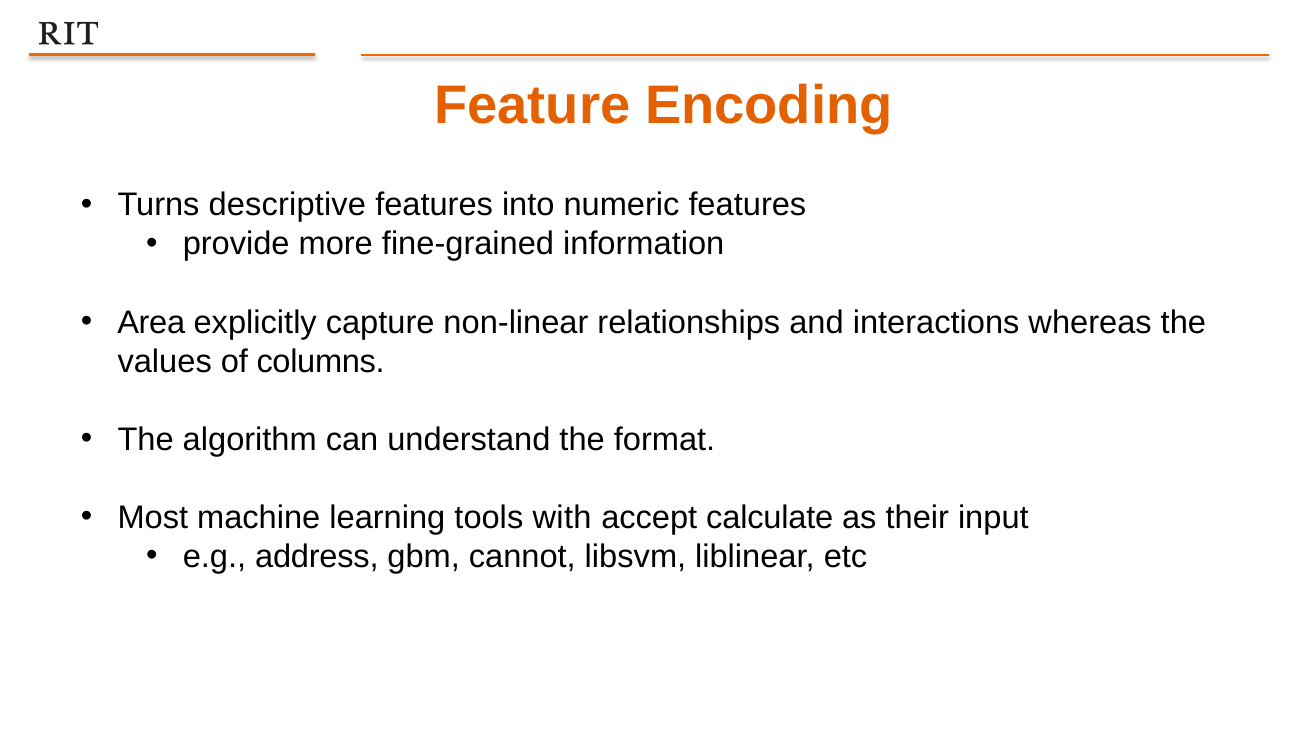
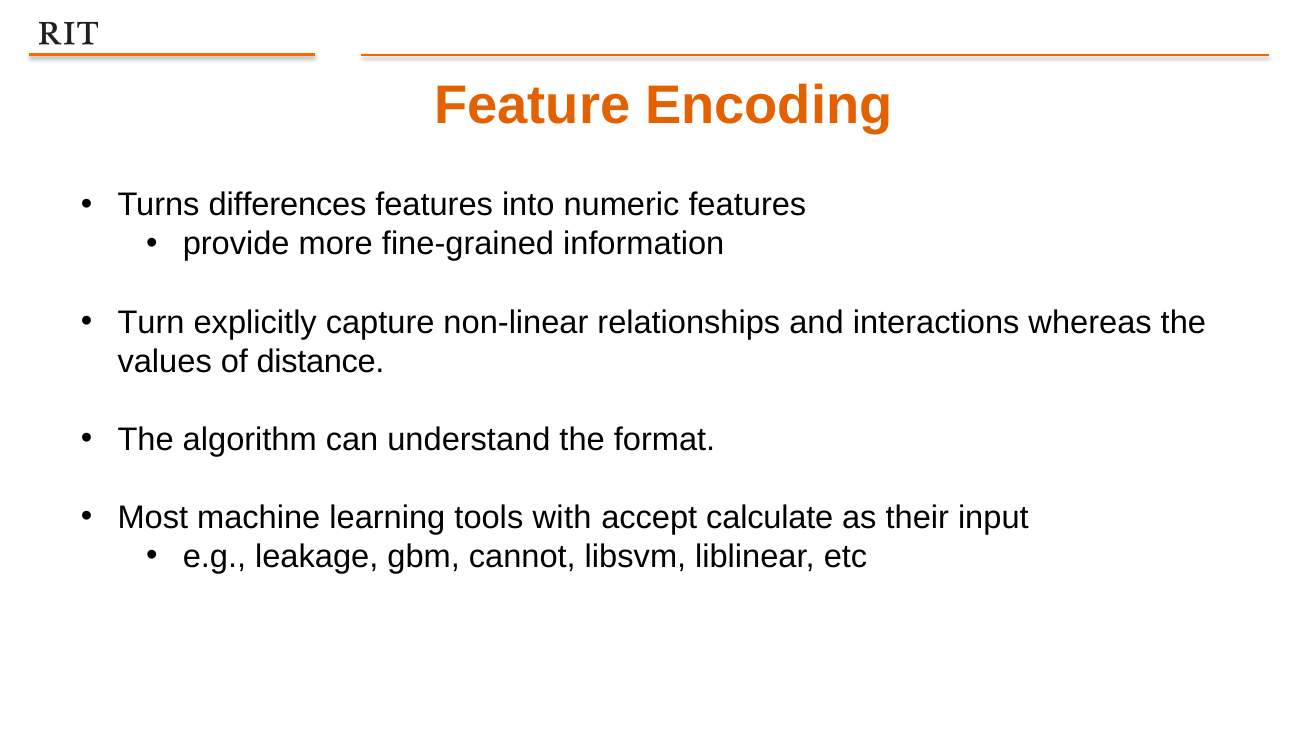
descriptive: descriptive -> differences (288, 205)
Area: Area -> Turn (151, 323)
columns: columns -> distance (321, 362)
address: address -> leakage (317, 557)
